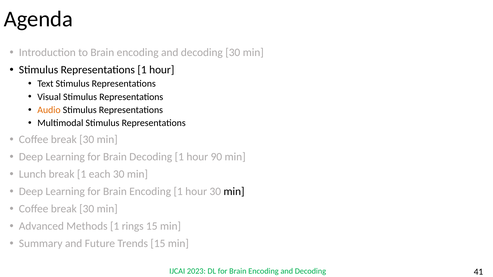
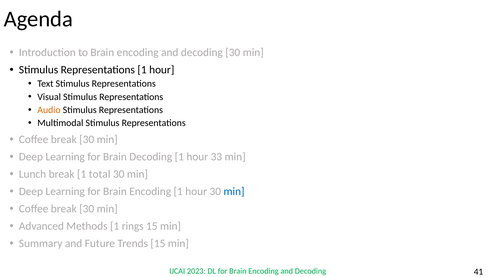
90: 90 -> 33 (216, 157)
each: each -> total (100, 174)
min colour: black -> blue (234, 192)
